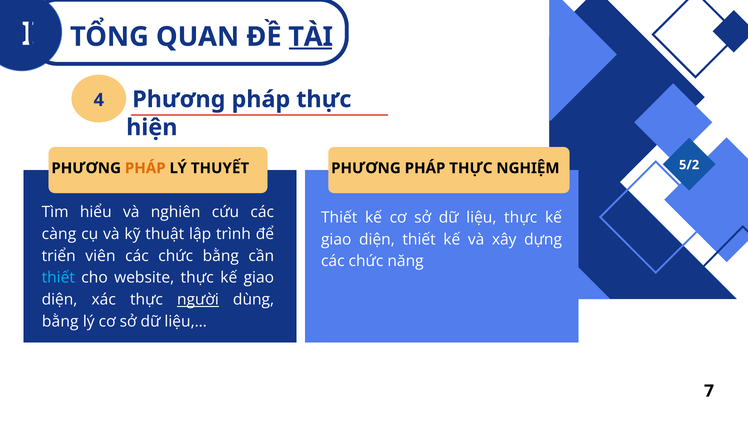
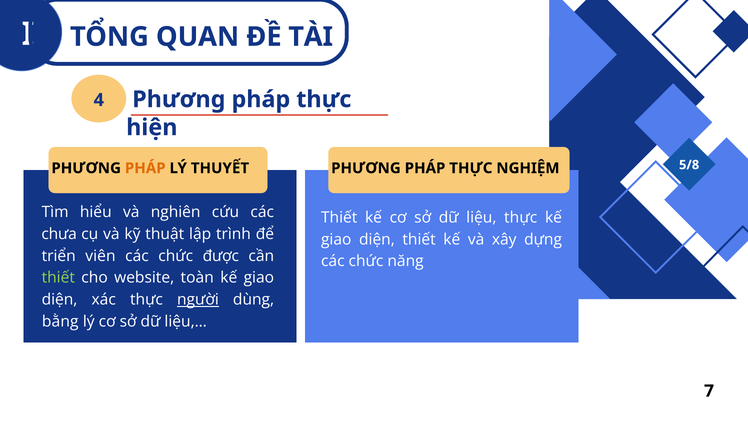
TÀI underline: present -> none (311, 37)
5/2: 5/2 -> 5/8 (689, 165)
càng: càng -> chưa (59, 234)
chức bằng: bằng -> được (221, 256)
thiết colour: light blue -> light green (58, 278)
website thực: thực -> toàn (197, 278)
